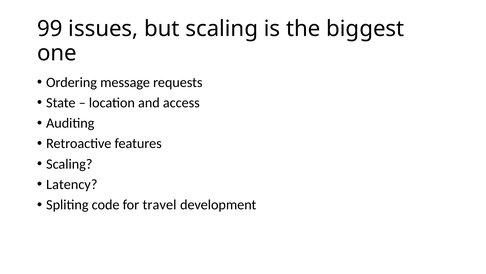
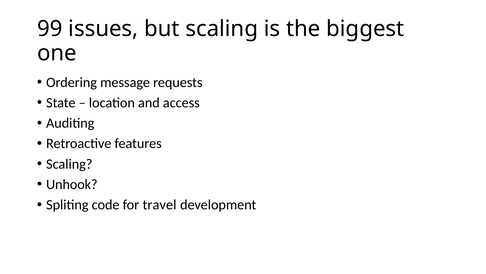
Latency: Latency -> Unhook (72, 184)
